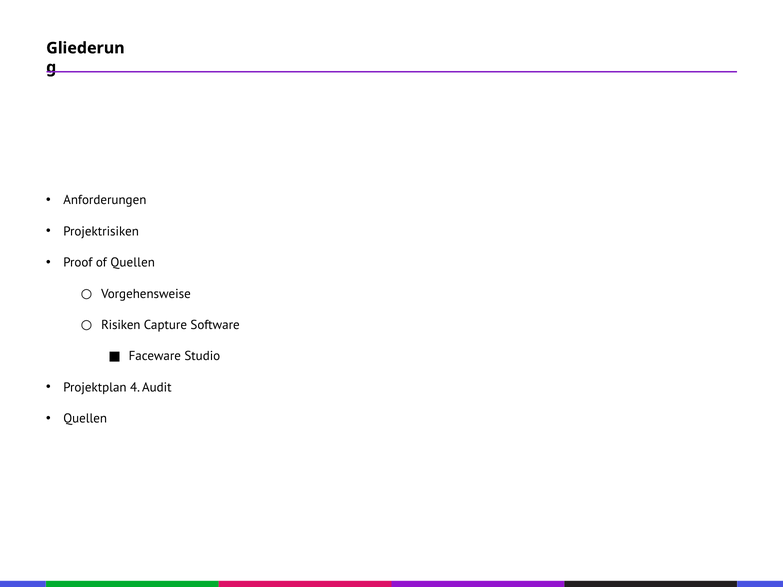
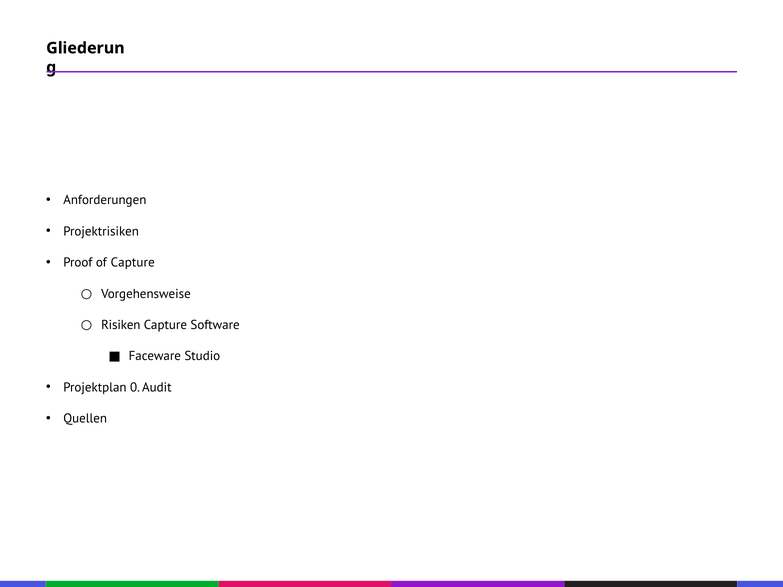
of Quellen: Quellen -> Capture (133, 263)
4: 4 -> 0 (135, 388)
